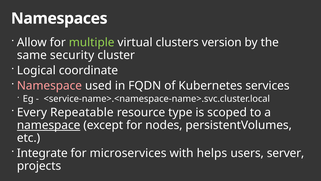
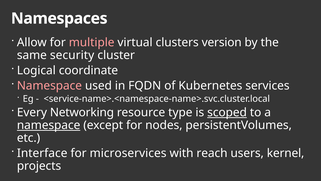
multiple colour: light green -> pink (92, 42)
Repeatable: Repeatable -> Networking (82, 112)
scoped underline: none -> present (227, 112)
Integrate: Integrate -> Interface (42, 153)
helps: helps -> reach (212, 153)
server: server -> kernel (286, 153)
